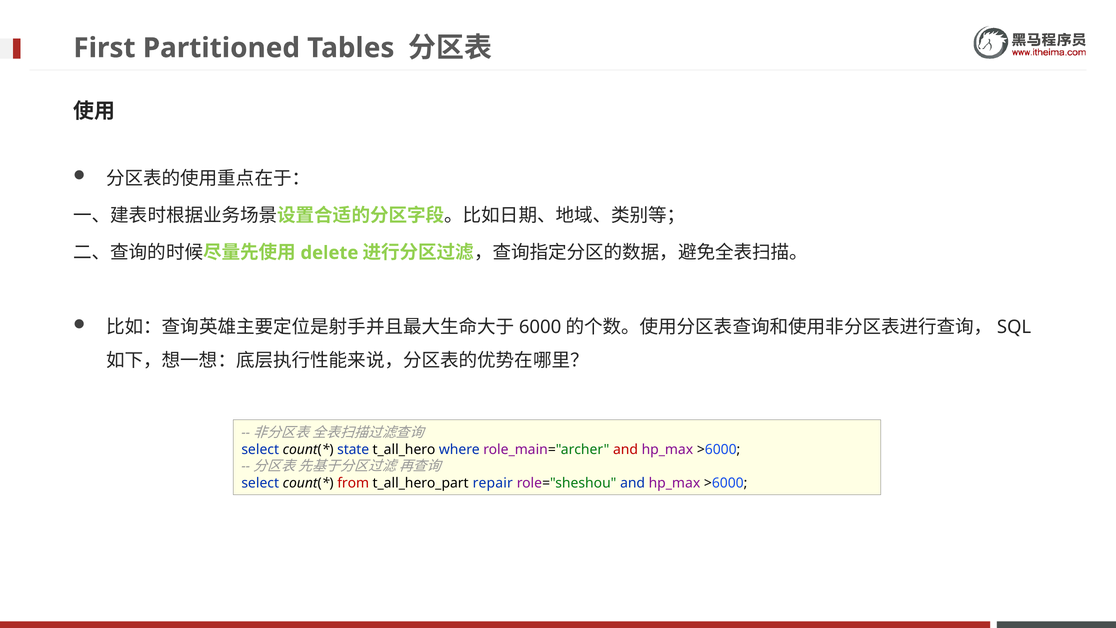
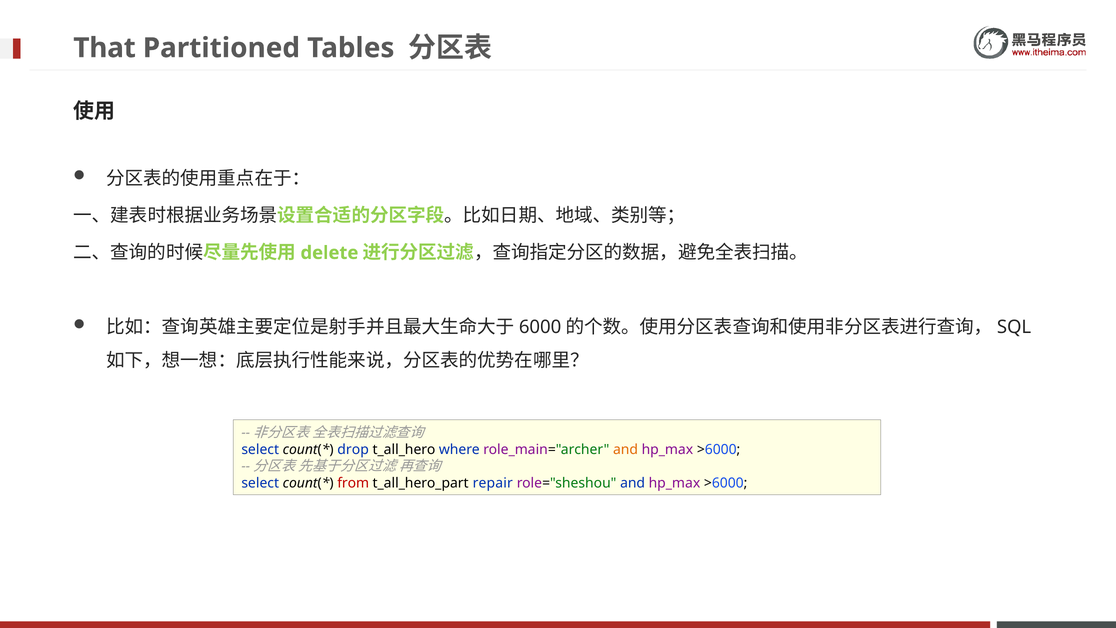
First: First -> That (105, 48)
state: state -> drop (353, 449)
and colour: red -> orange (626, 449)
